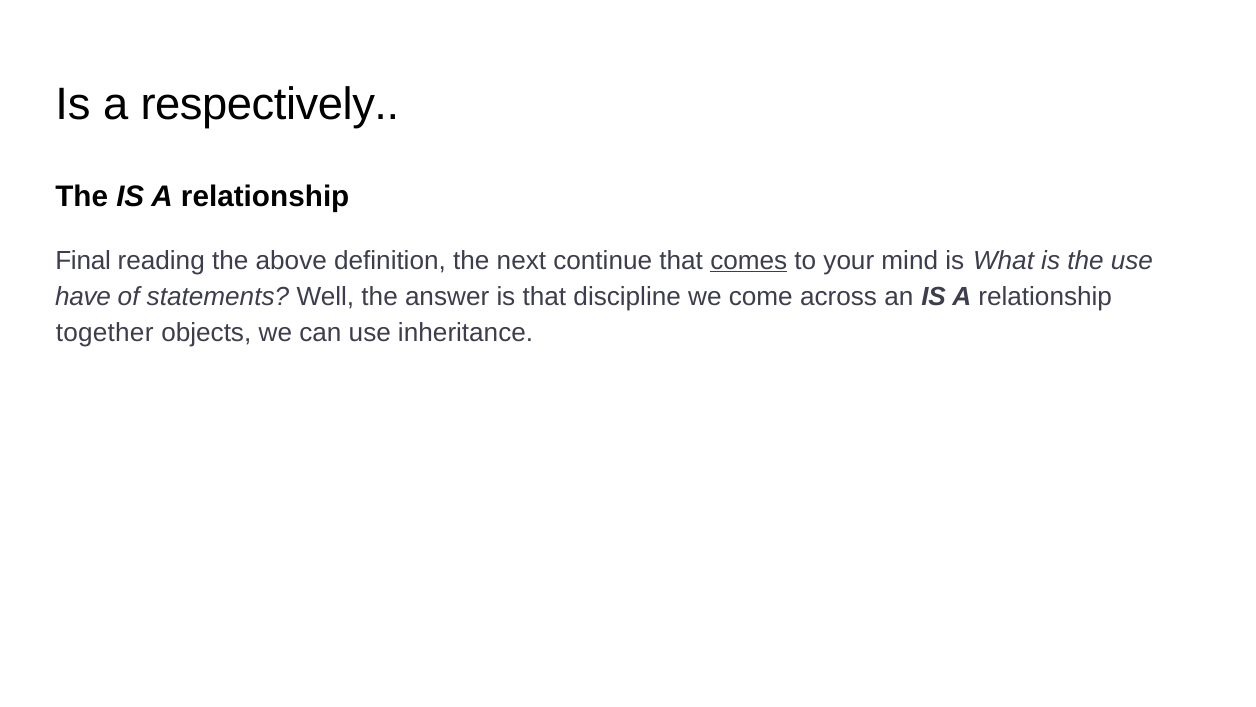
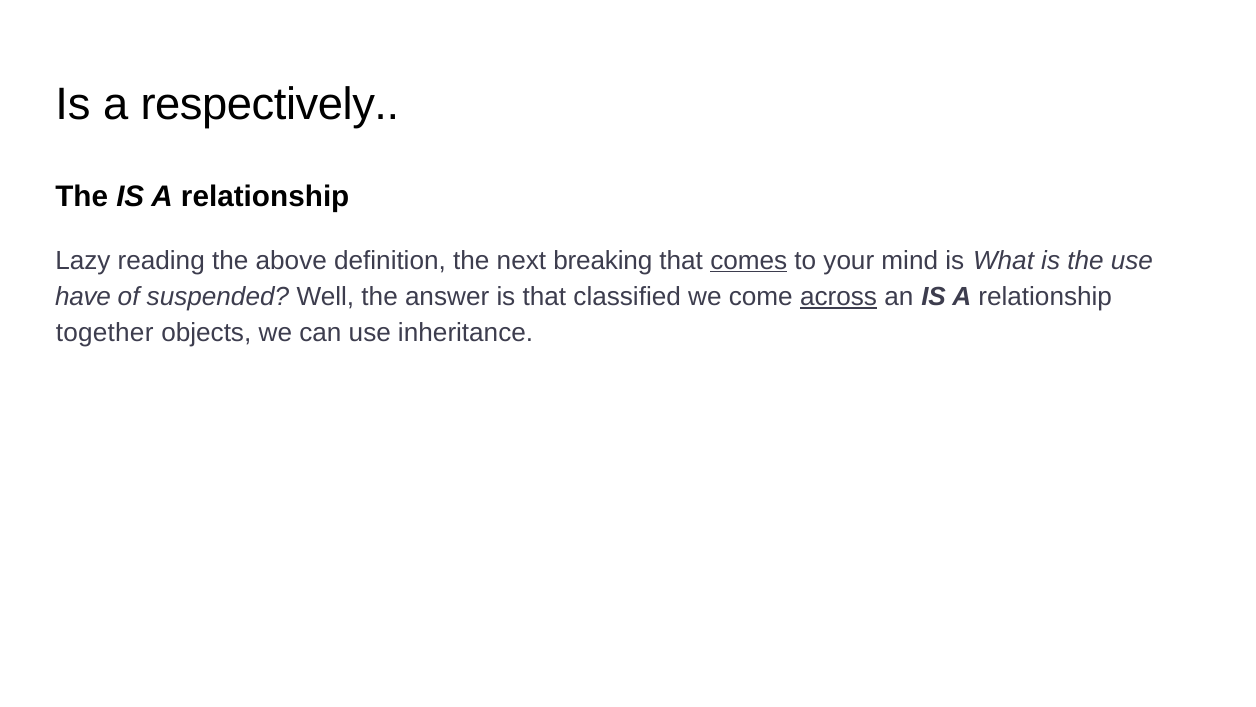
Final: Final -> Lazy (83, 260)
continue: continue -> breaking (603, 260)
statements: statements -> suspended (218, 296)
discipline: discipline -> classified (627, 296)
across underline: none -> present (839, 296)
